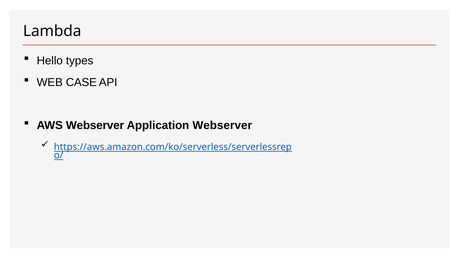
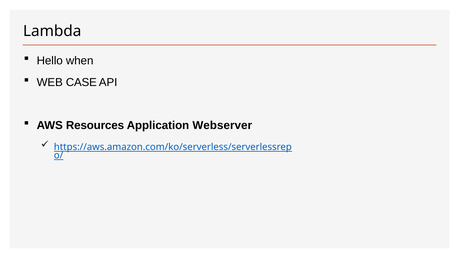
types: types -> when (80, 61)
AWS Webserver: Webserver -> Resources (95, 125)
